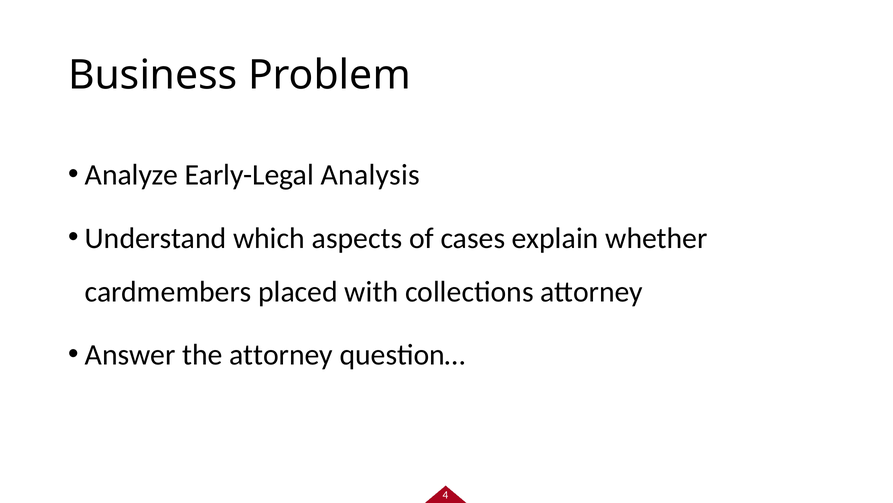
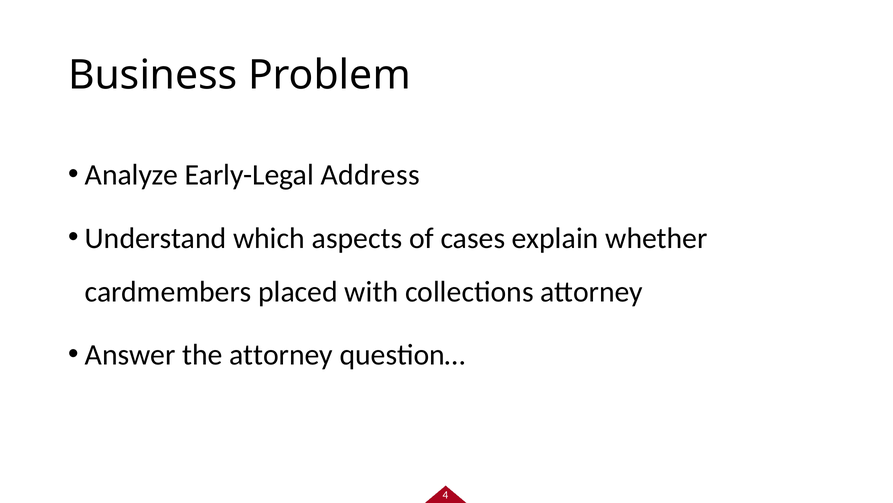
Analysis: Analysis -> Address (370, 175)
